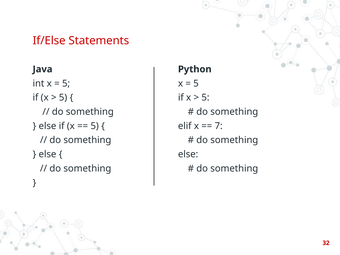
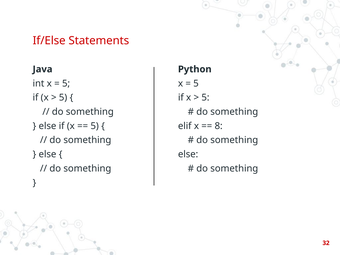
7: 7 -> 8 (219, 126)
